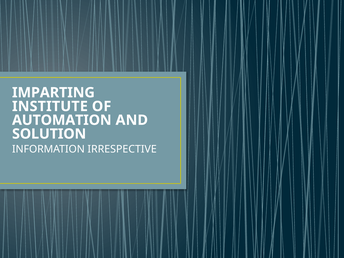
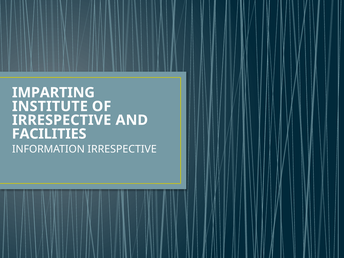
AUTOMATION: AUTOMATION -> IRRESPECTIVE (62, 120)
SOLUTION: SOLUTION -> FACILITIES (49, 134)
